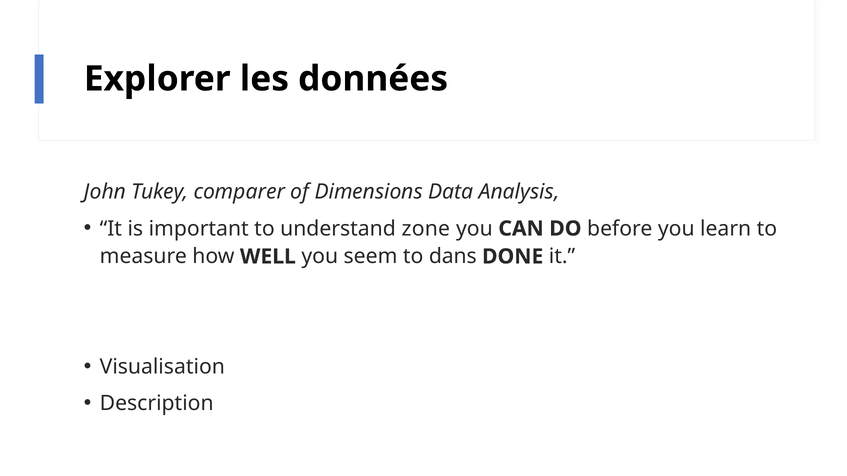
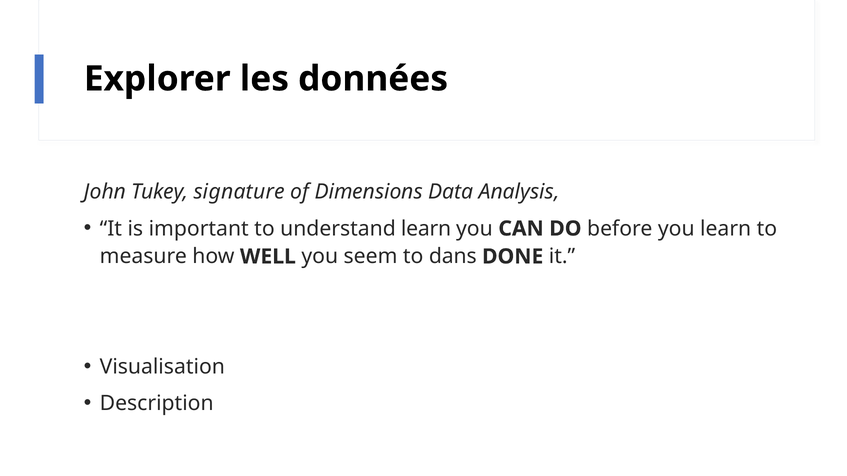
comparer: comparer -> signature (239, 192)
understand zone: zone -> learn (426, 229)
